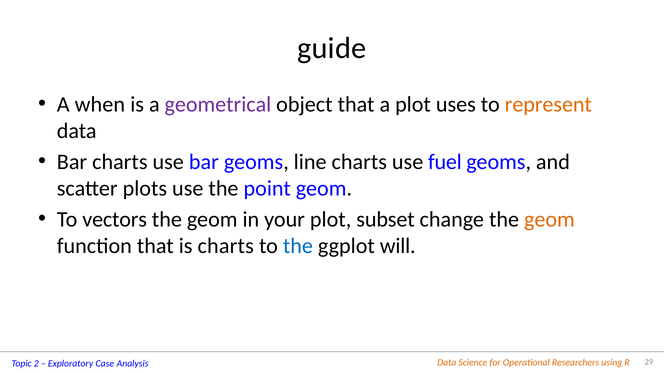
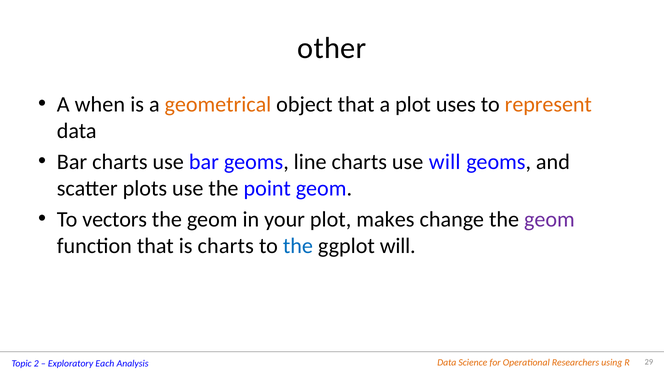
guide: guide -> other (332, 48)
geometrical colour: purple -> orange (218, 104)
use fuel: fuel -> will (445, 162)
subset: subset -> makes (385, 220)
geom colour: orange -> purple (549, 220)
Case: Case -> Each (105, 364)
